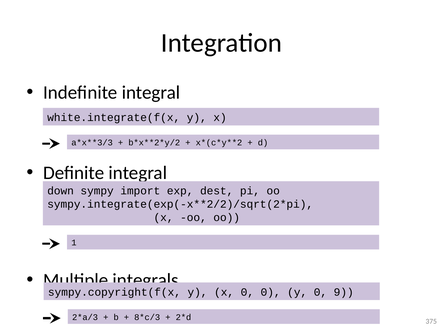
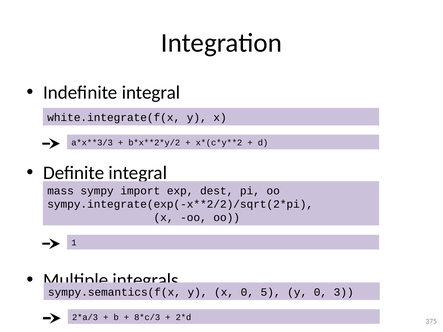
down: down -> mass (61, 191)
sympy.copyright(f(x: sympy.copyright(f(x -> sympy.semantics(f(x (114, 292)
0 0: 0 -> 5 (271, 292)
9: 9 -> 3 (344, 292)
